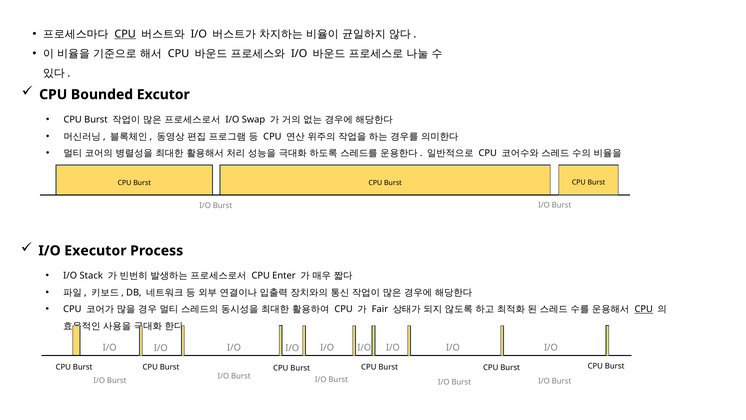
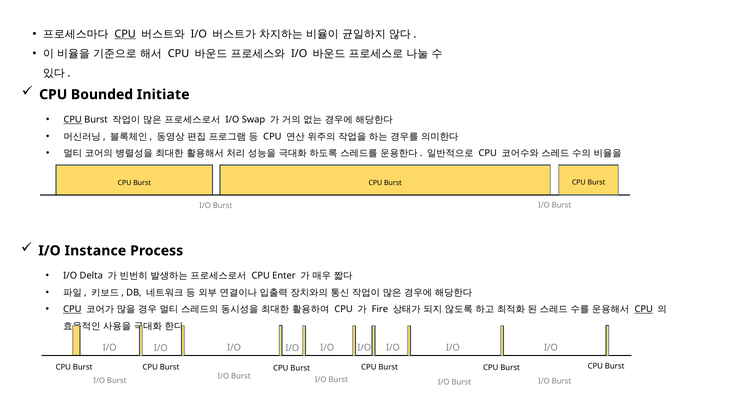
Excutor: Excutor -> Initiate (163, 94)
CPU underline: none -> present (73, 120)
Executor: Executor -> Instance (95, 251)
Stack: Stack -> Delta (91, 276)
CPU underline: none -> present (72, 309)
Fair: Fair -> Fire (380, 309)
